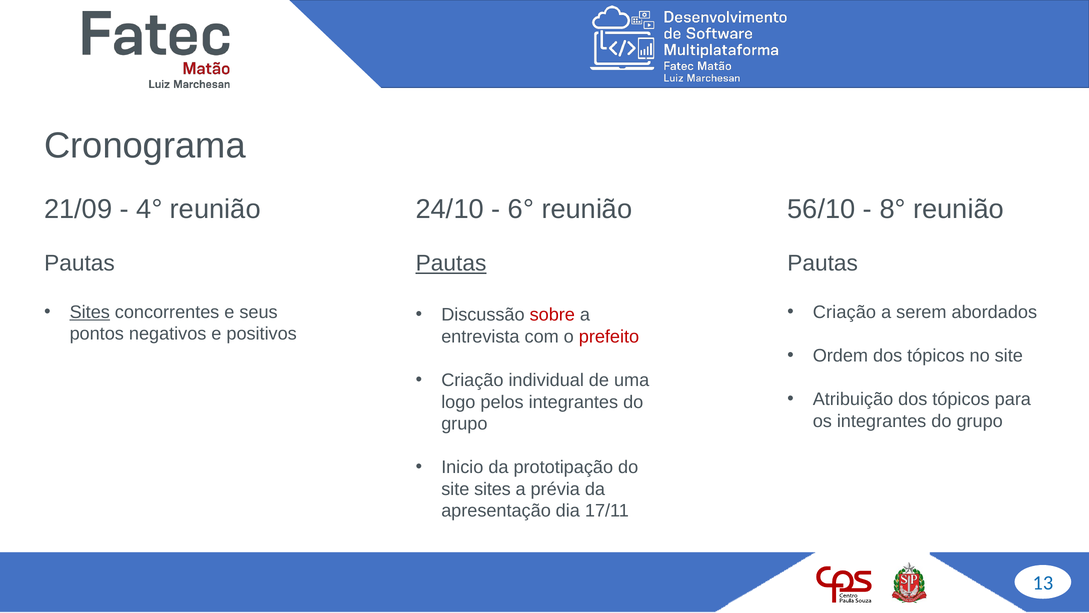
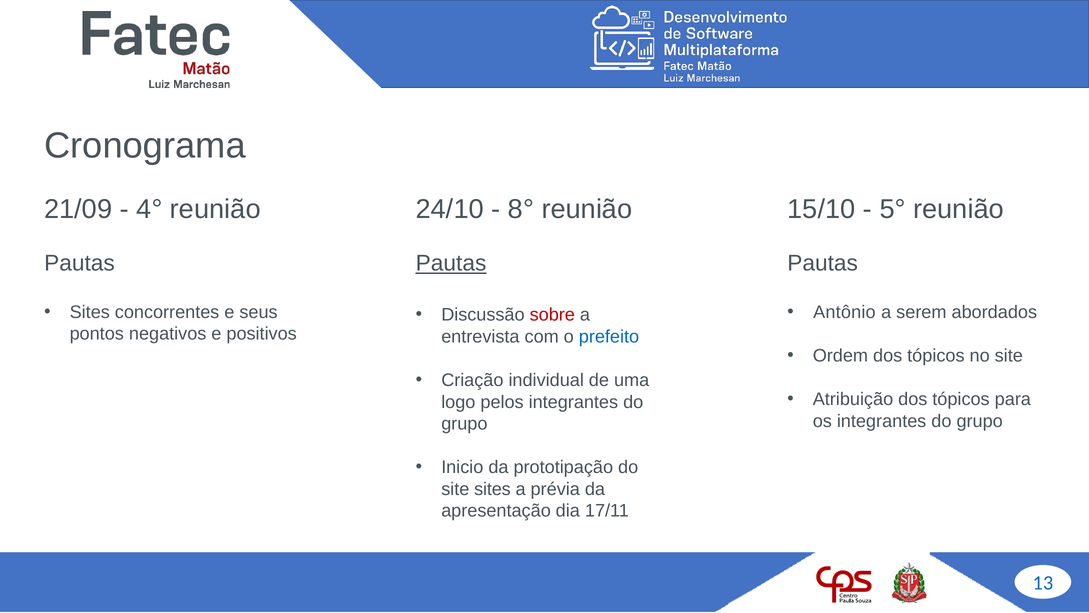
6°: 6° -> 8° (521, 209)
56/10: 56/10 -> 15/10 (821, 209)
8°: 8° -> 5° (893, 209)
Sites underline: present -> none (90, 312)
Criação: Criação -> Antônio (844, 312)
prefeito colour: red -> blue (609, 336)
